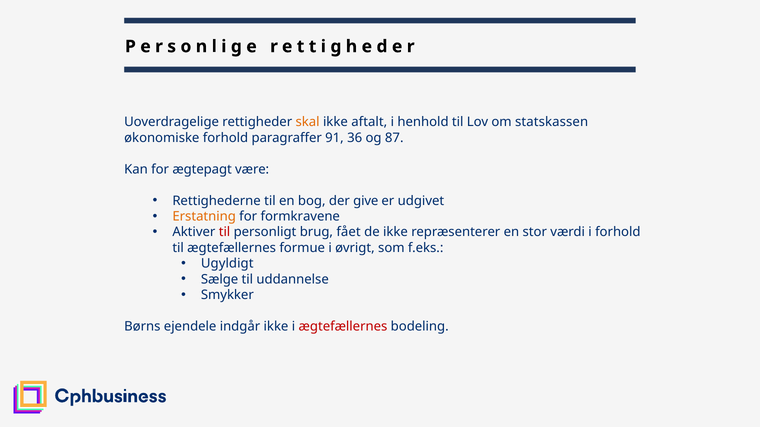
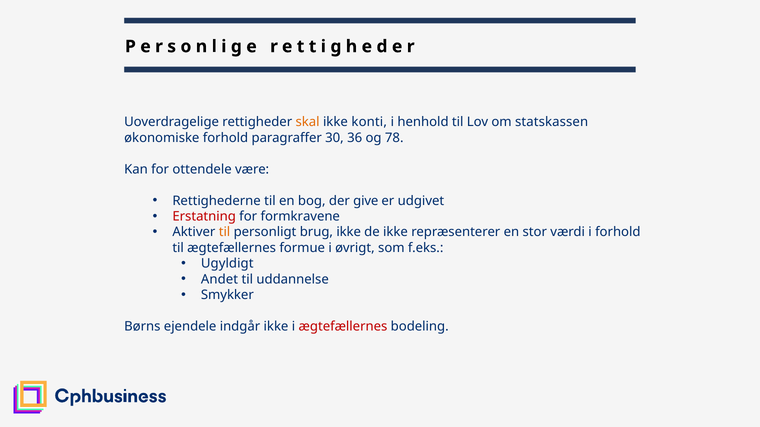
aftalt: aftalt -> konti (369, 122)
91: 91 -> 30 (334, 138)
87: 87 -> 78 (394, 138)
ægtepagt: ægtepagt -> ottendele (202, 169)
Erstatning colour: orange -> red (204, 217)
til colour: red -> orange (225, 232)
brug fået: fået -> ikke (349, 232)
Sælge: Sælge -> Andet (219, 280)
